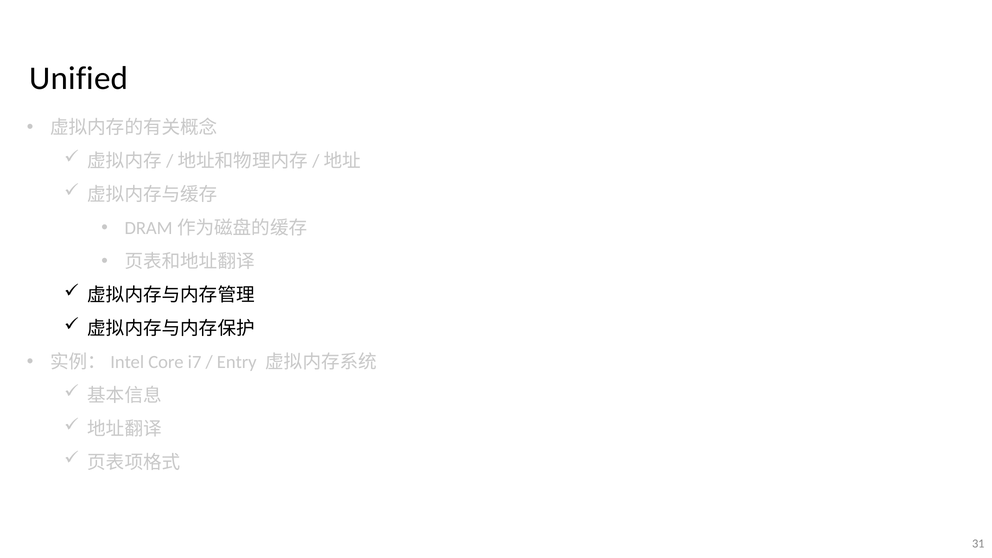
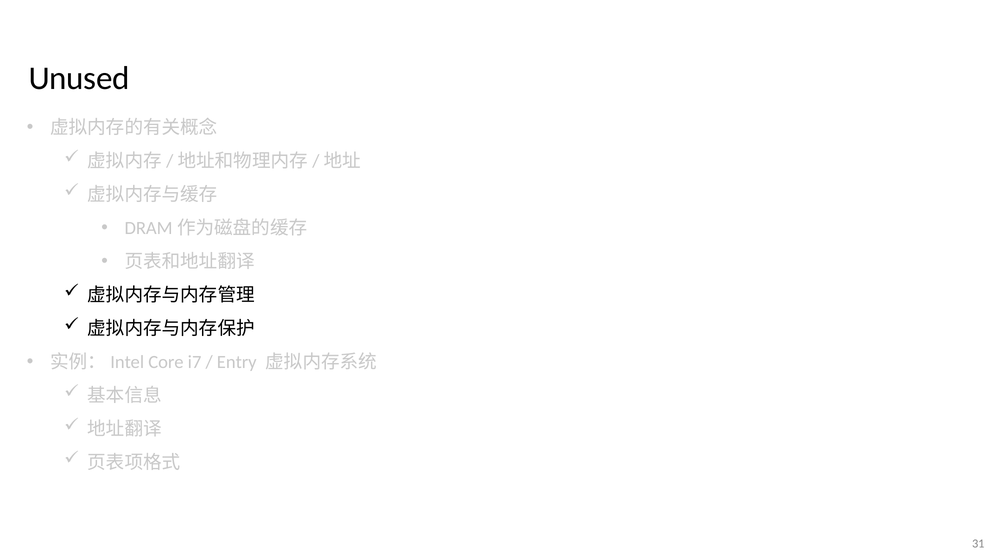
Unified: Unified -> Unused (79, 79)
